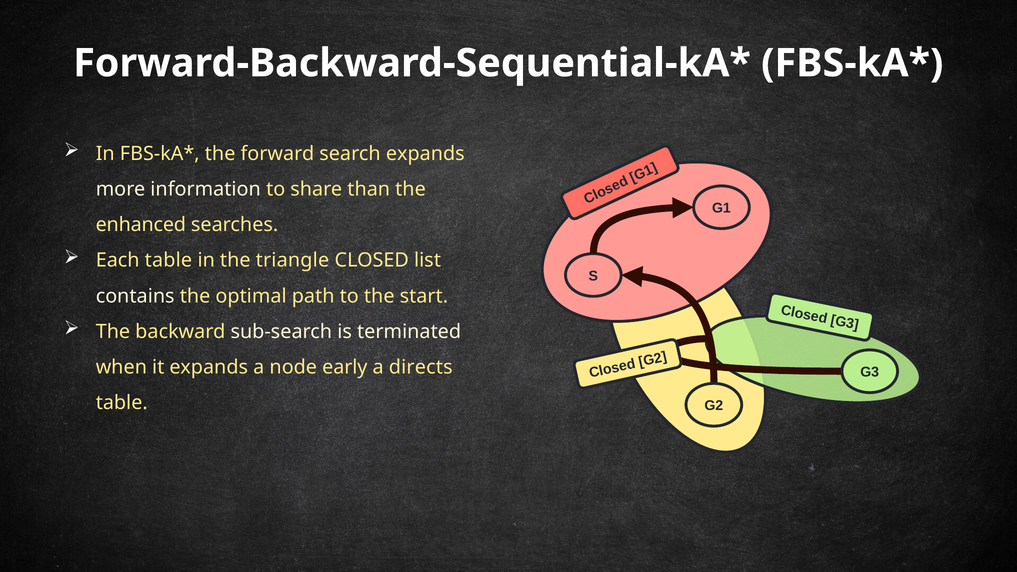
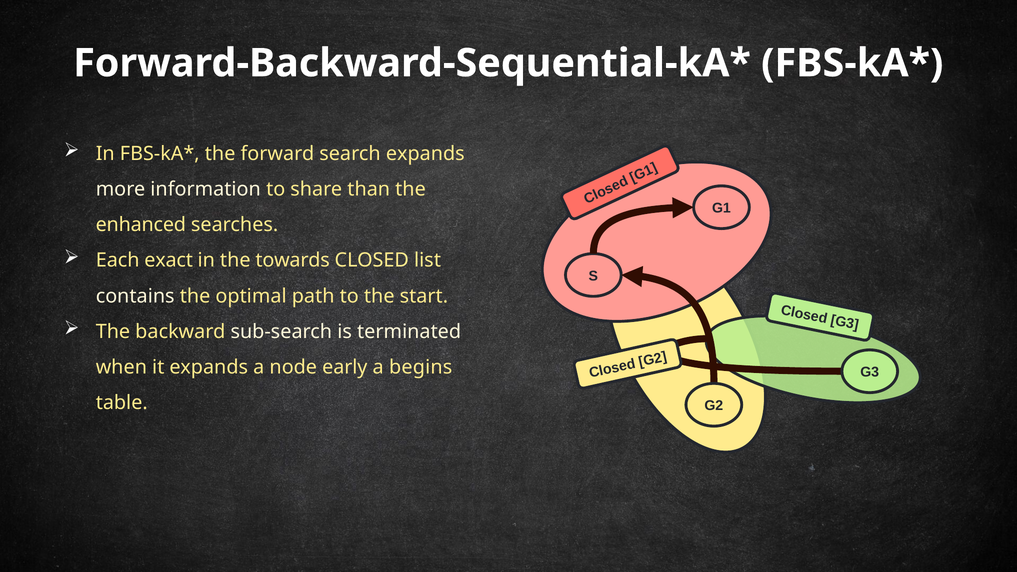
Each table: table -> exact (169, 260)
triangle: triangle -> towards (293, 260)
directs: directs -> begins (421, 367)
